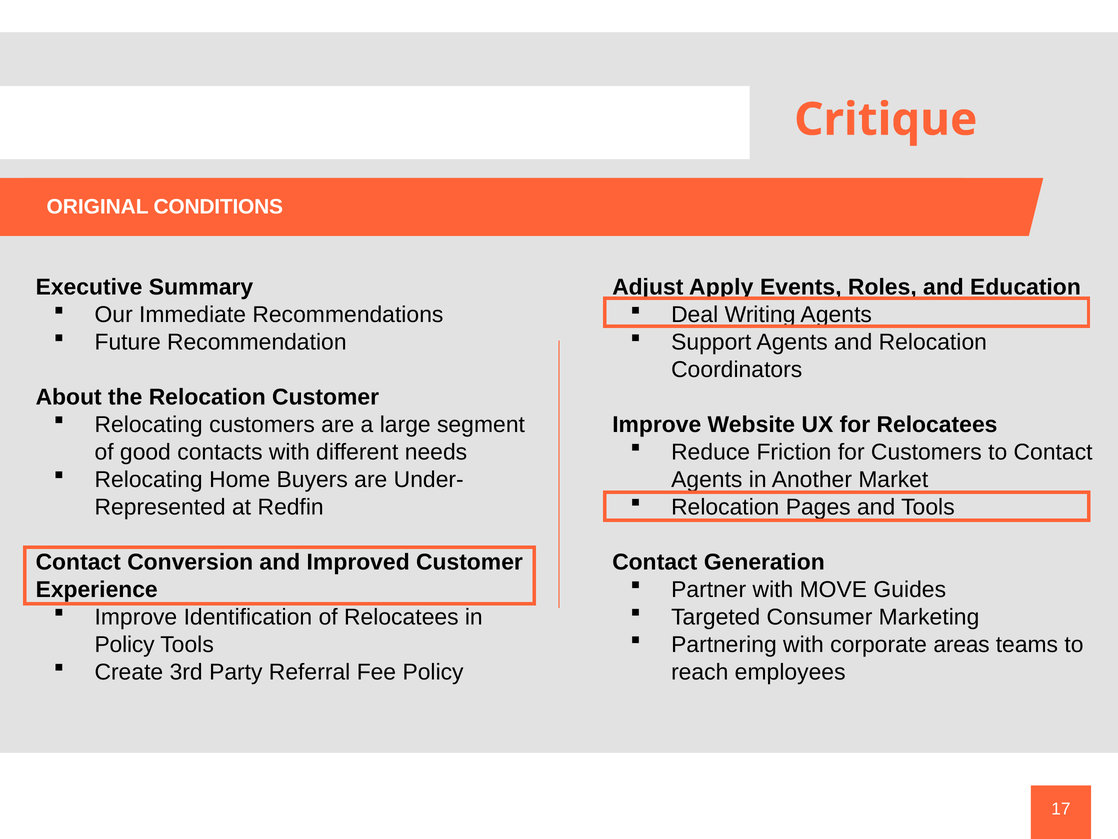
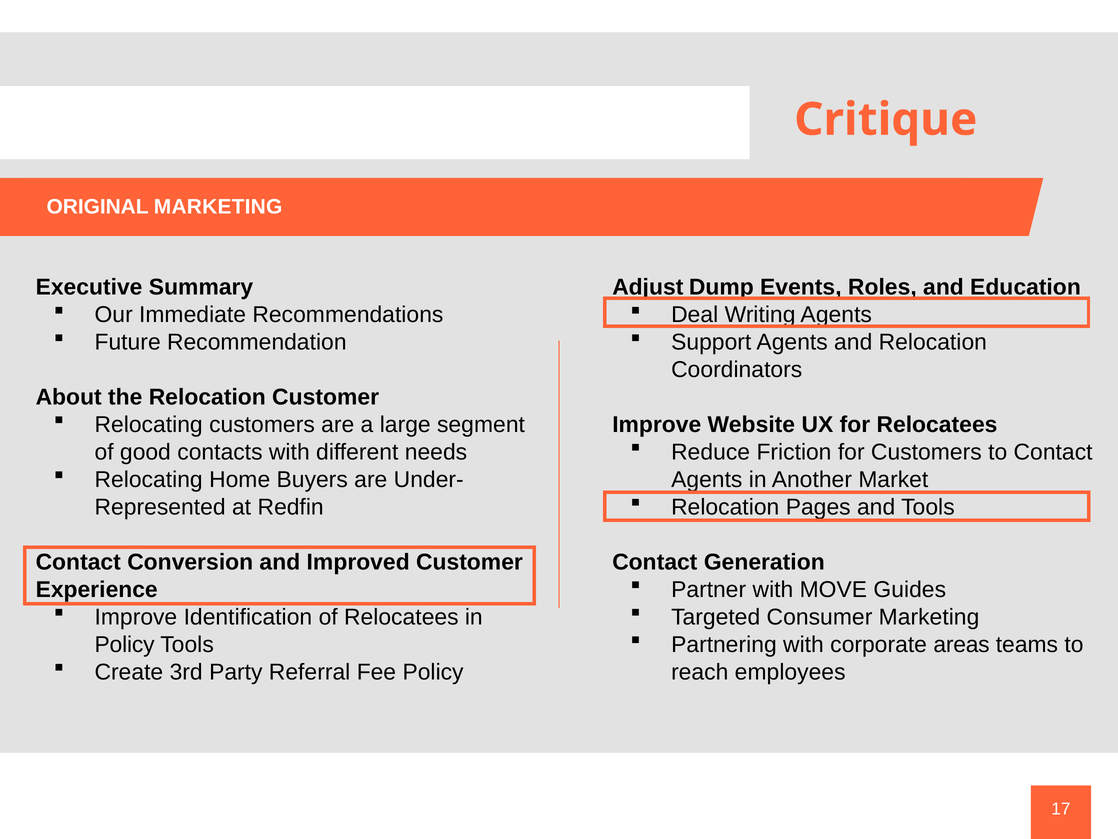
ORIGINAL CONDITIONS: CONDITIONS -> MARKETING (218, 207)
Apply: Apply -> Dump (721, 287)
